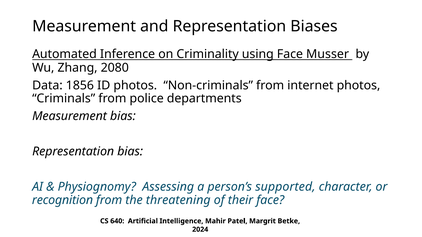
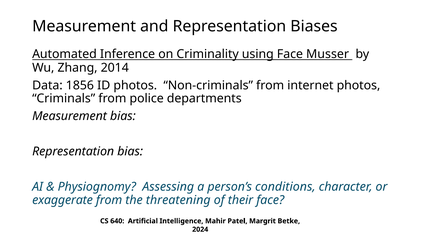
2080: 2080 -> 2014 (115, 68)
supported: supported -> conditions (285, 187)
recognition: recognition -> exaggerate (63, 200)
